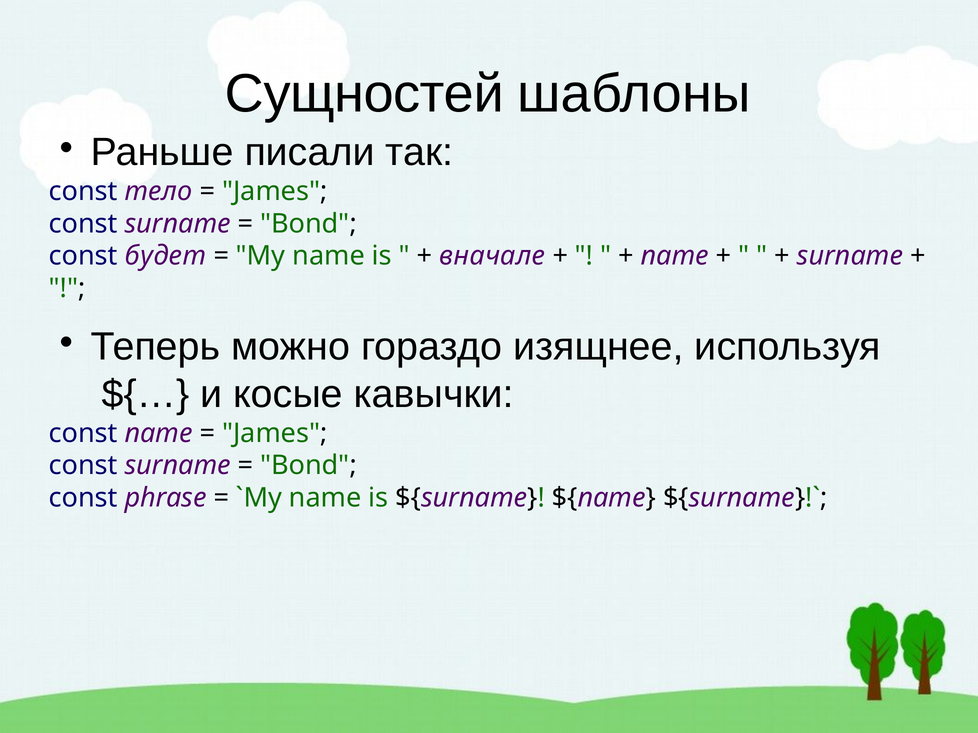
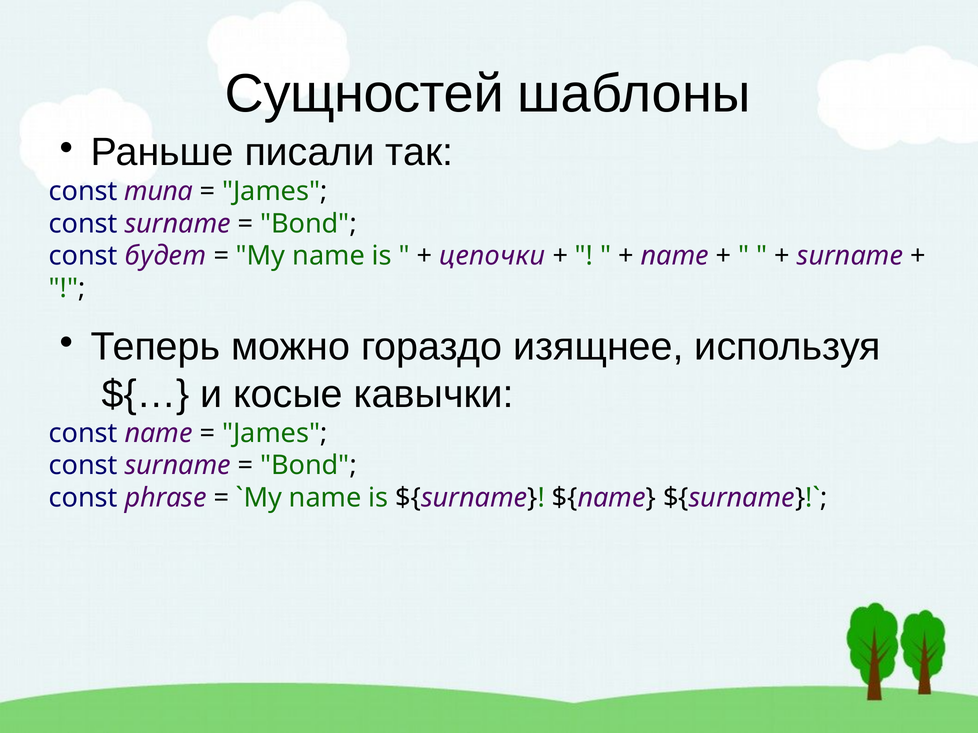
тело: тело -> типа (159, 191)
вначале: вначале -> цепочки (492, 256)
